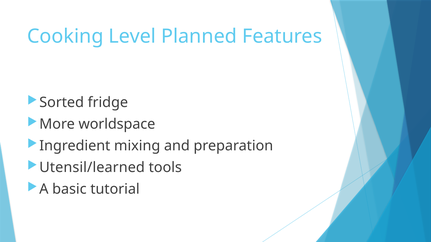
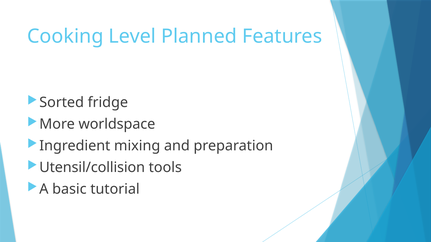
Utensil/learned: Utensil/learned -> Utensil/collision (92, 168)
